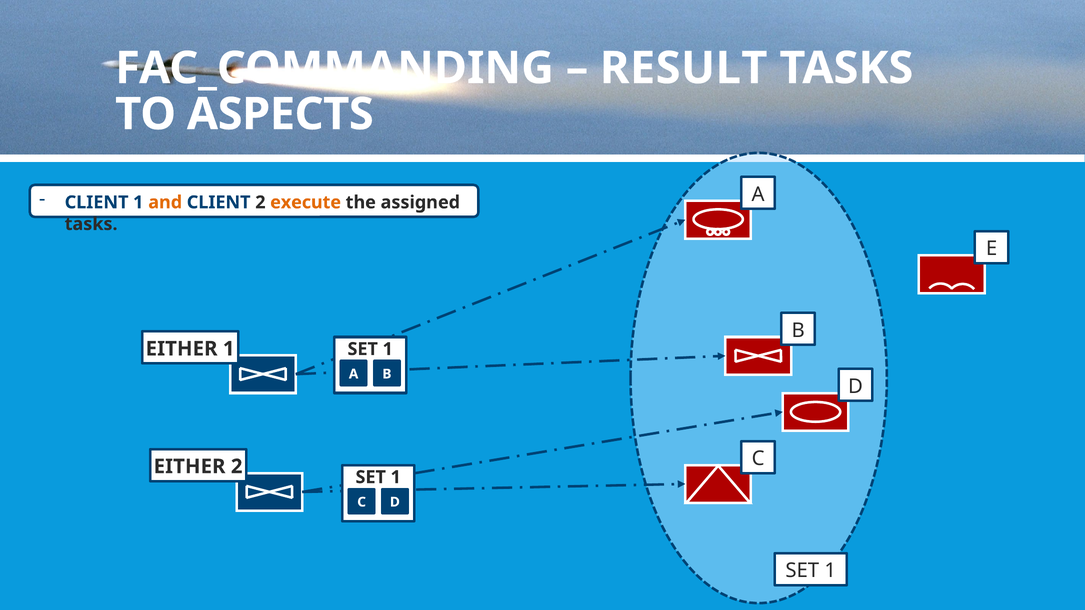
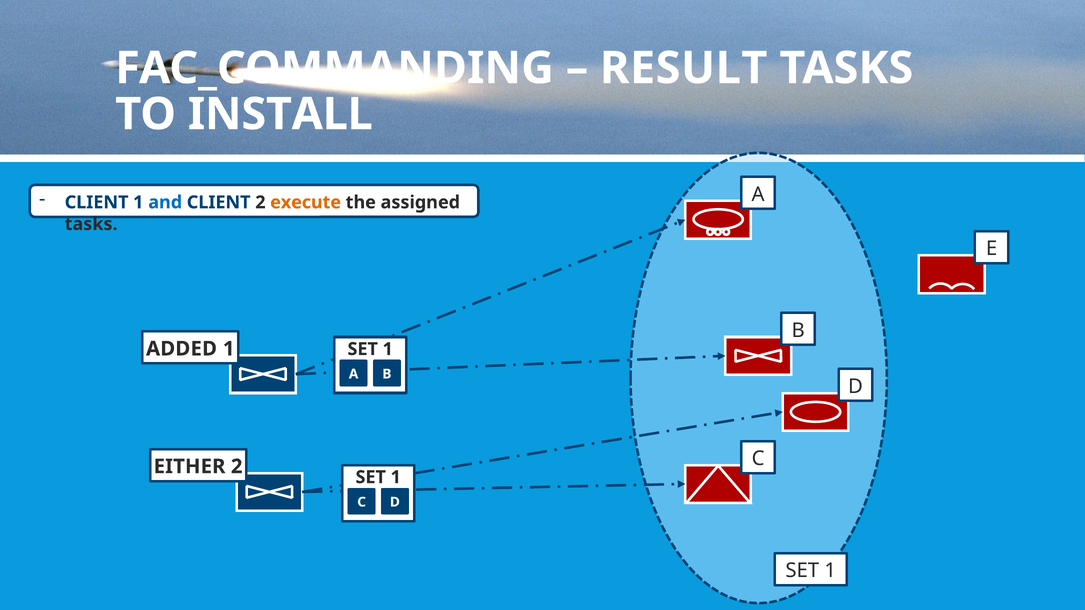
ASPECTS: ASPECTS -> INSTALL (280, 114)
and colour: orange -> blue (165, 202)
EITHER: EITHER -> ADDED (181, 349)
